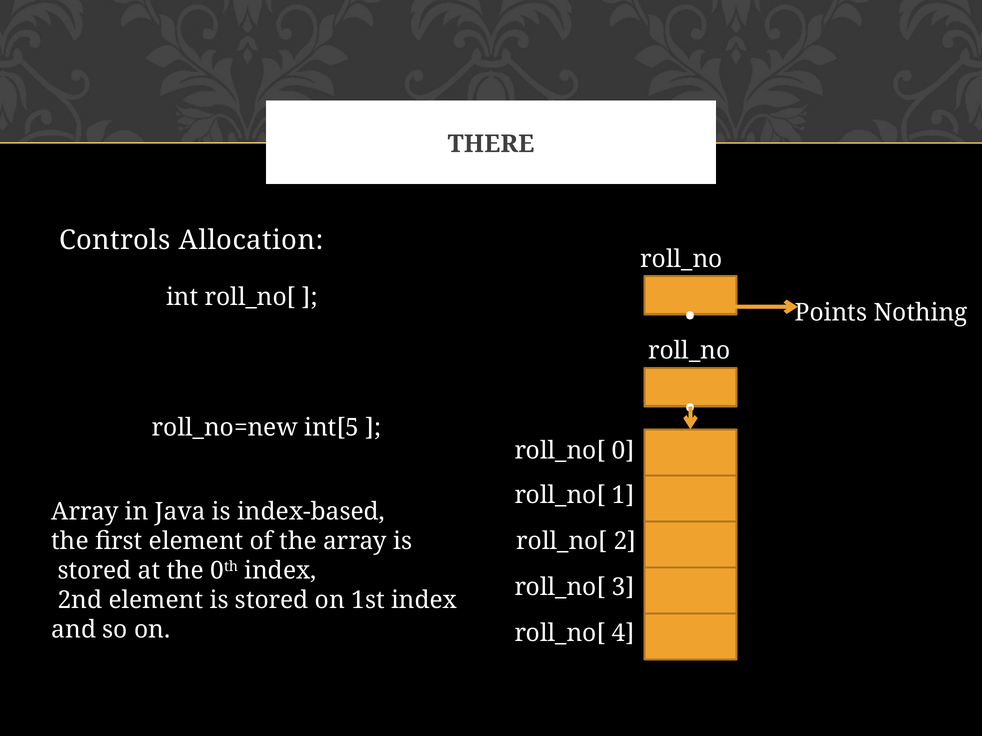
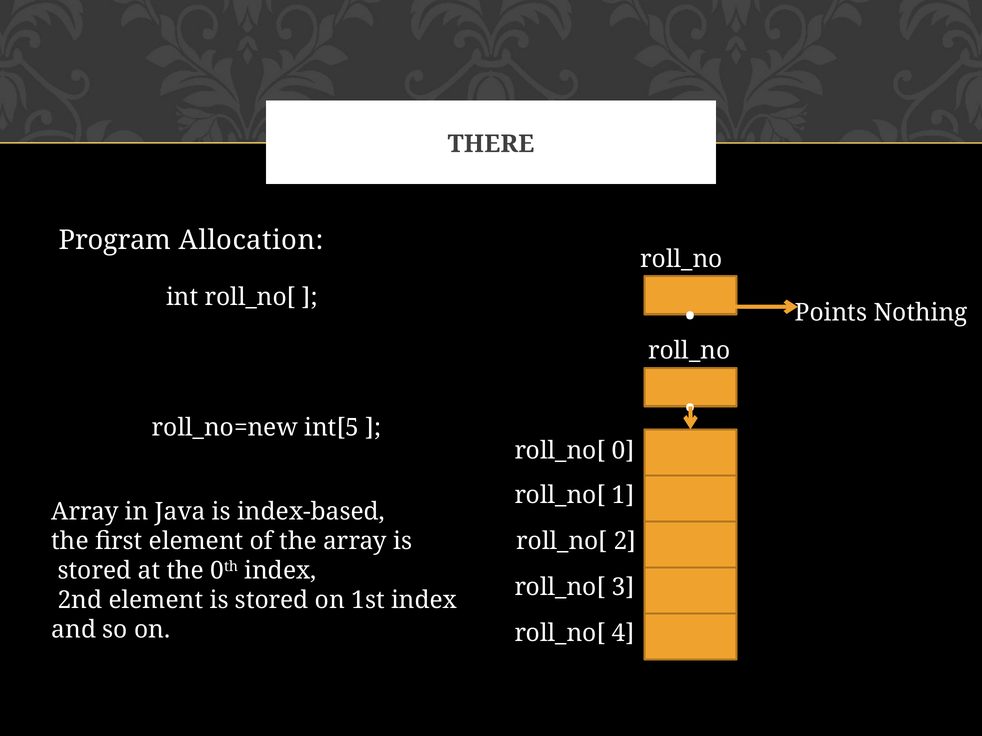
Controls: Controls -> Program (115, 240)
